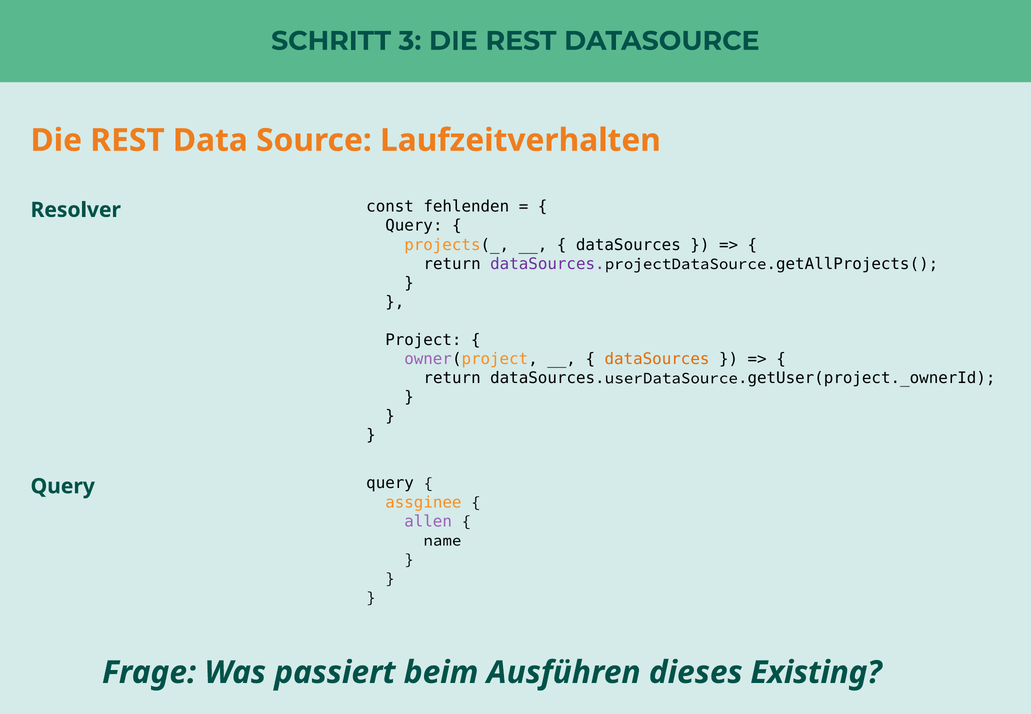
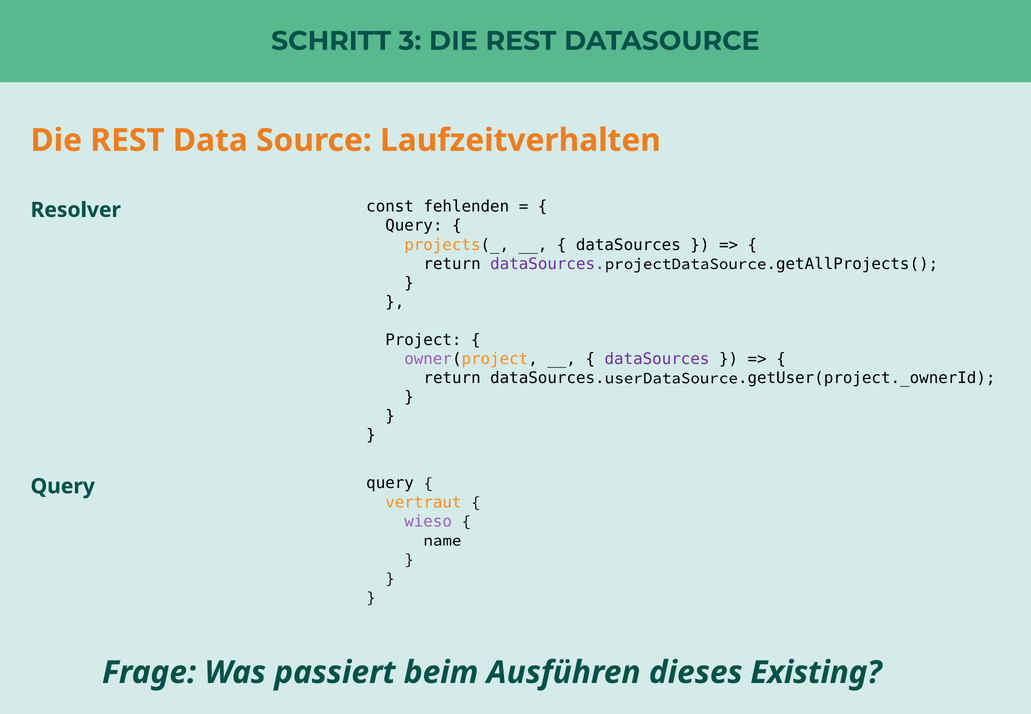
dataSources colour: orange -> purple (657, 359)
assginee: assginee -> vertraut (423, 502)
allen: allen -> wieso (428, 521)
